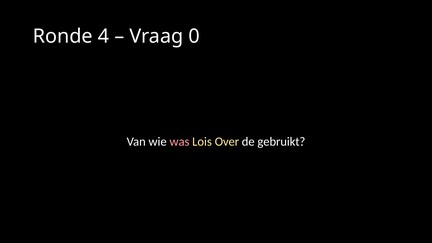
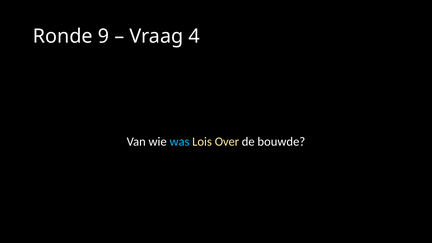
4: 4 -> 9 (104, 36)
0: 0 -> 4 (194, 36)
was colour: pink -> light blue (179, 142)
gebruikt: gebruikt -> bouwde (281, 142)
